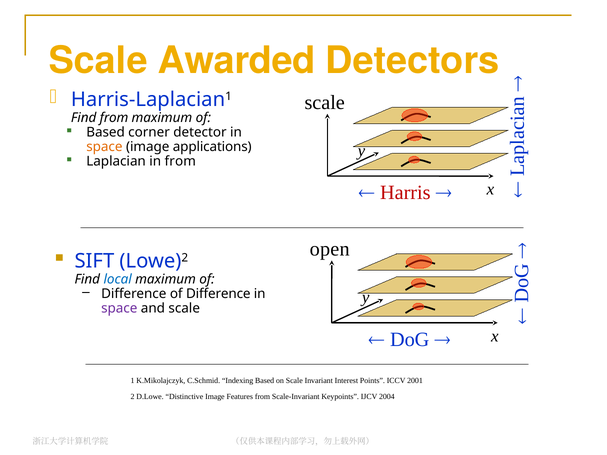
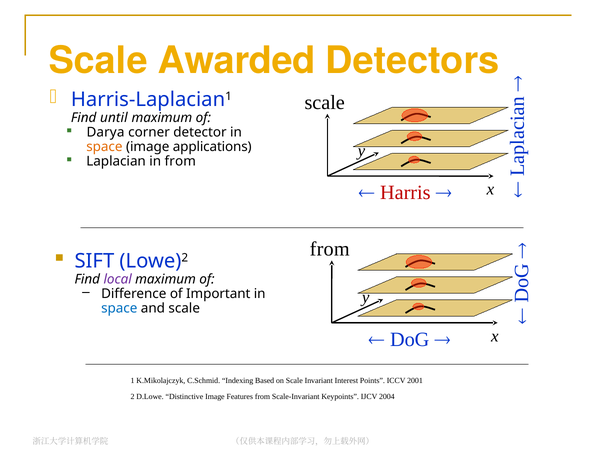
Find from: from -> until (114, 118)
Based: Based -> Darya (105, 133)
open: open -> from (330, 249)
local colour: blue -> purple (118, 279)
of Difference: Difference -> Important (218, 294)
space colour: purple -> blue (119, 309)
